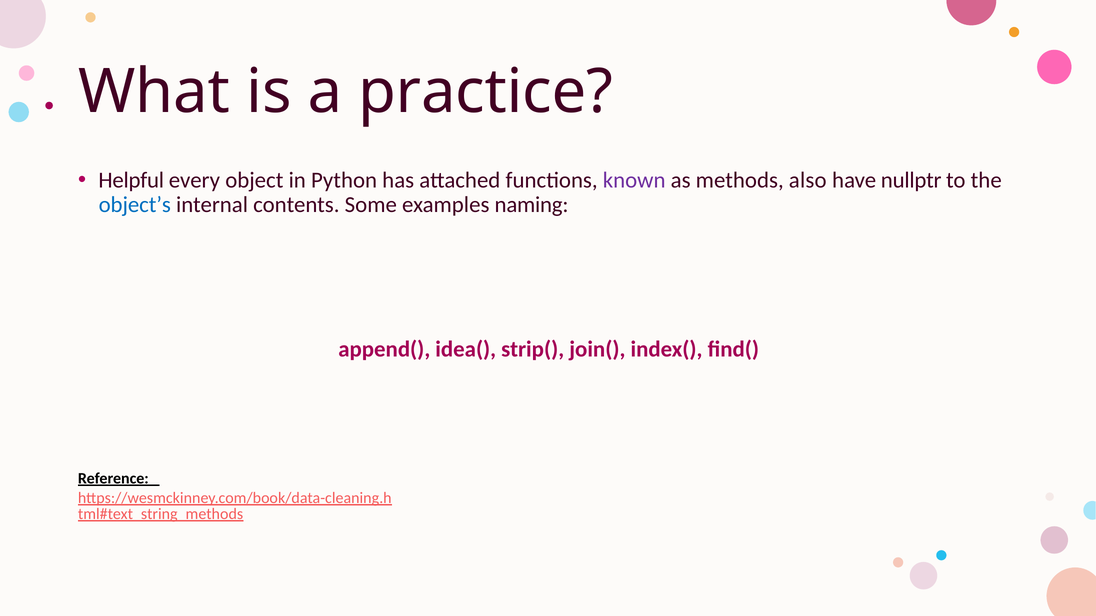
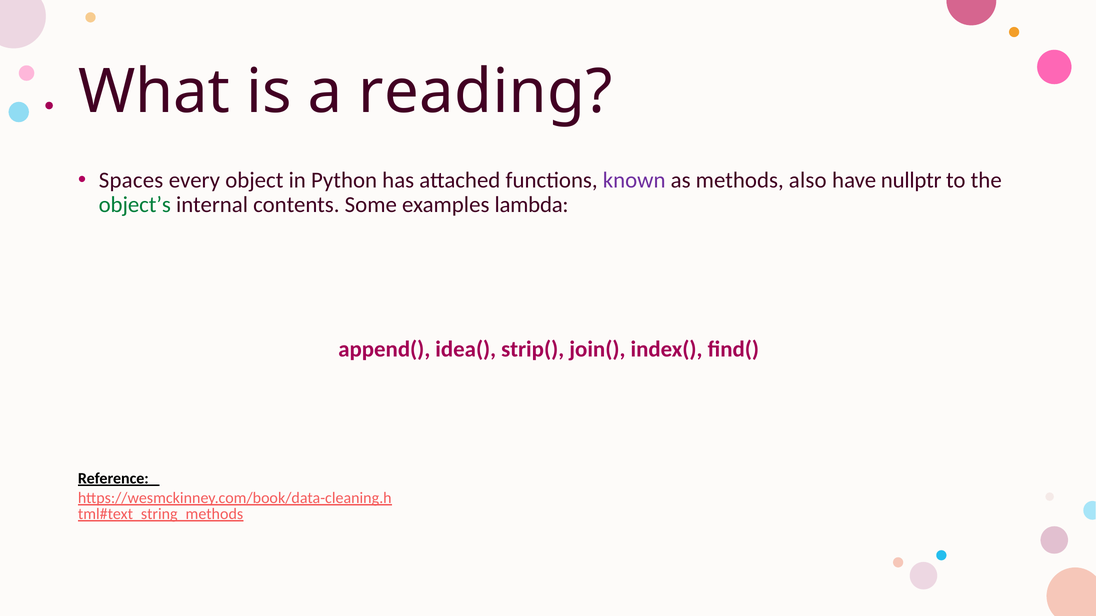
practice: practice -> reading (485, 92)
Helpful: Helpful -> Spaces (131, 180)
object’s colour: blue -> green (135, 205)
naming: naming -> lambda (532, 205)
